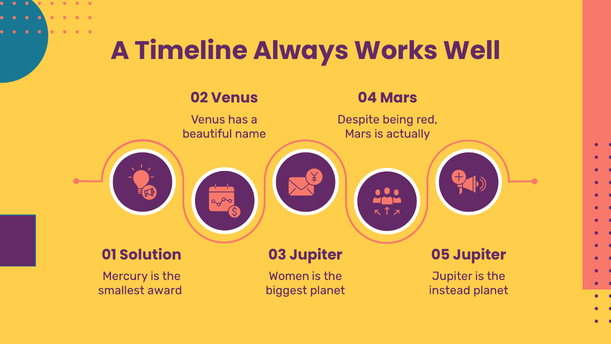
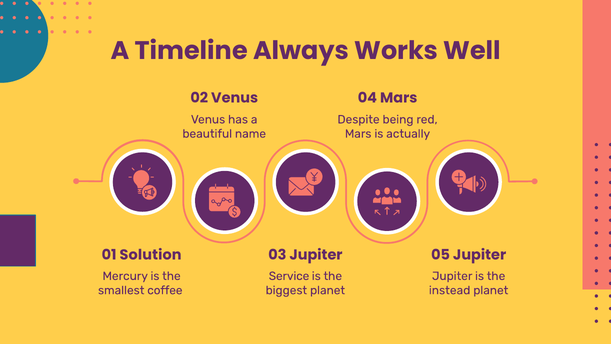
Women: Women -> Service (289, 276)
award: award -> coffee (165, 290)
